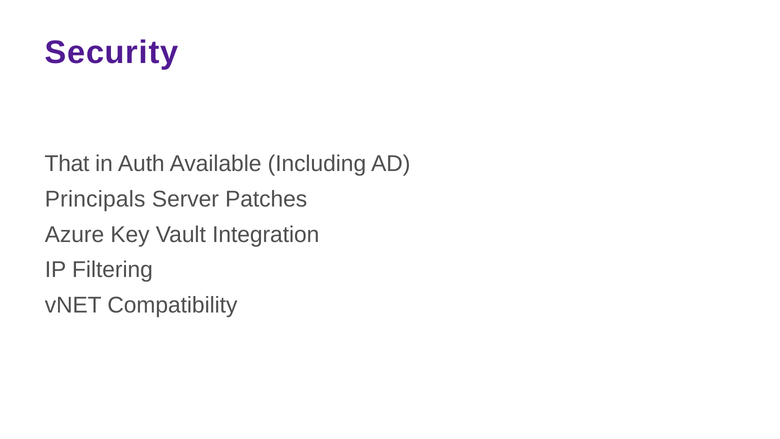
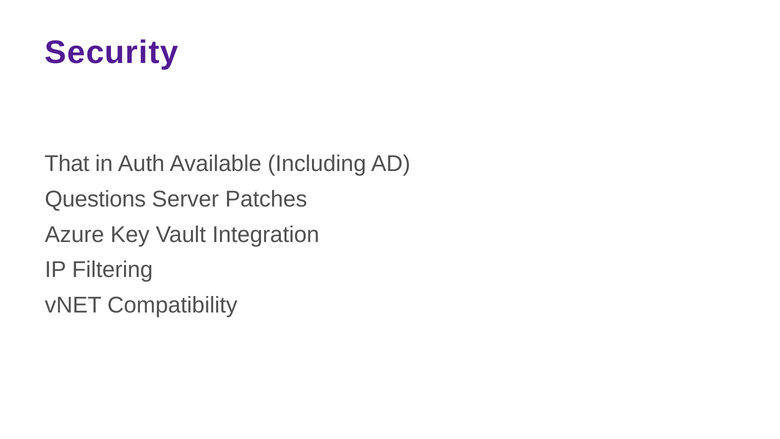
Principals: Principals -> Questions (95, 199)
